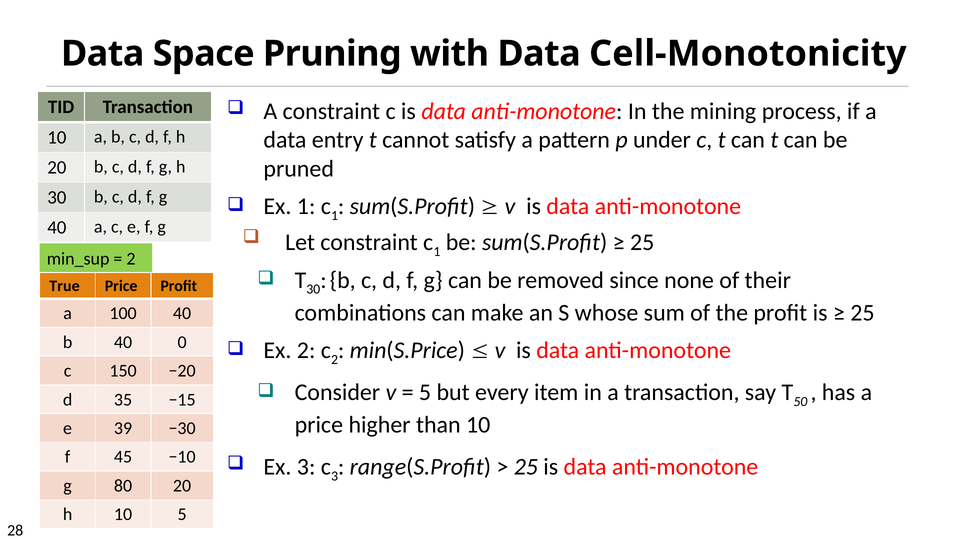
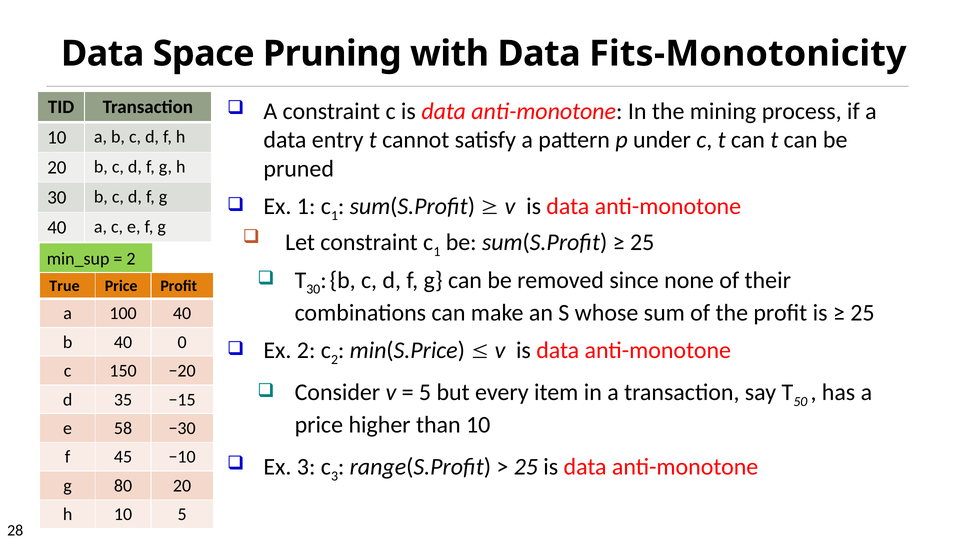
Cell-Monotonicity: Cell-Monotonicity -> Fits-Monotonicity (748, 54)
39: 39 -> 58 (123, 428)
